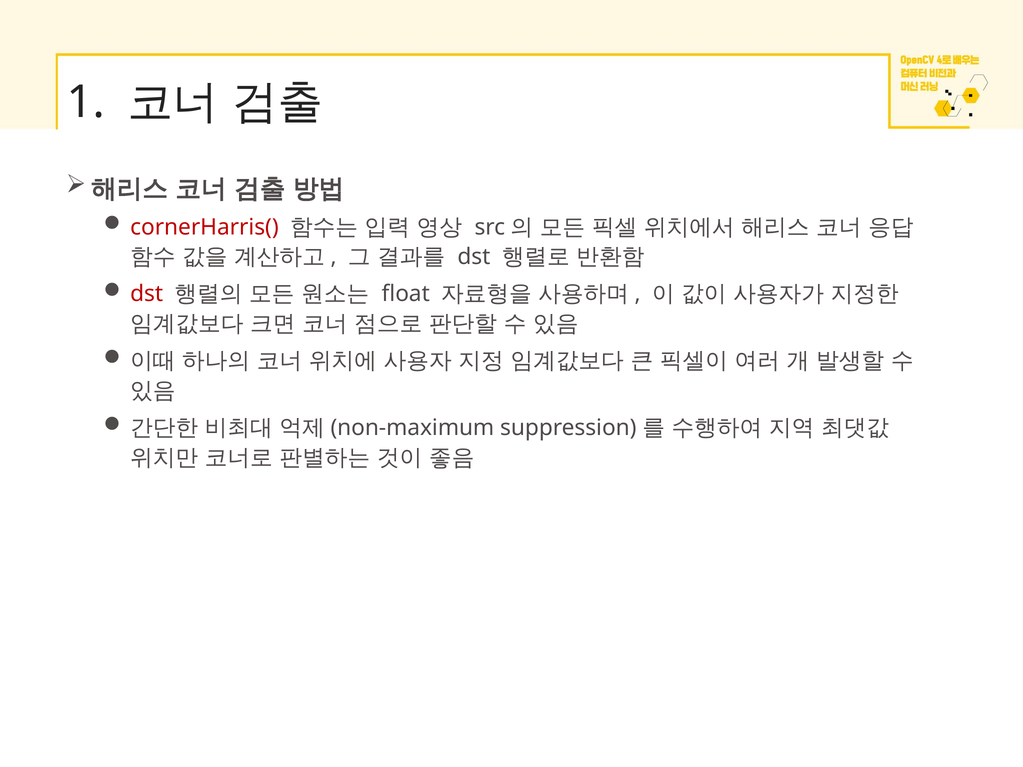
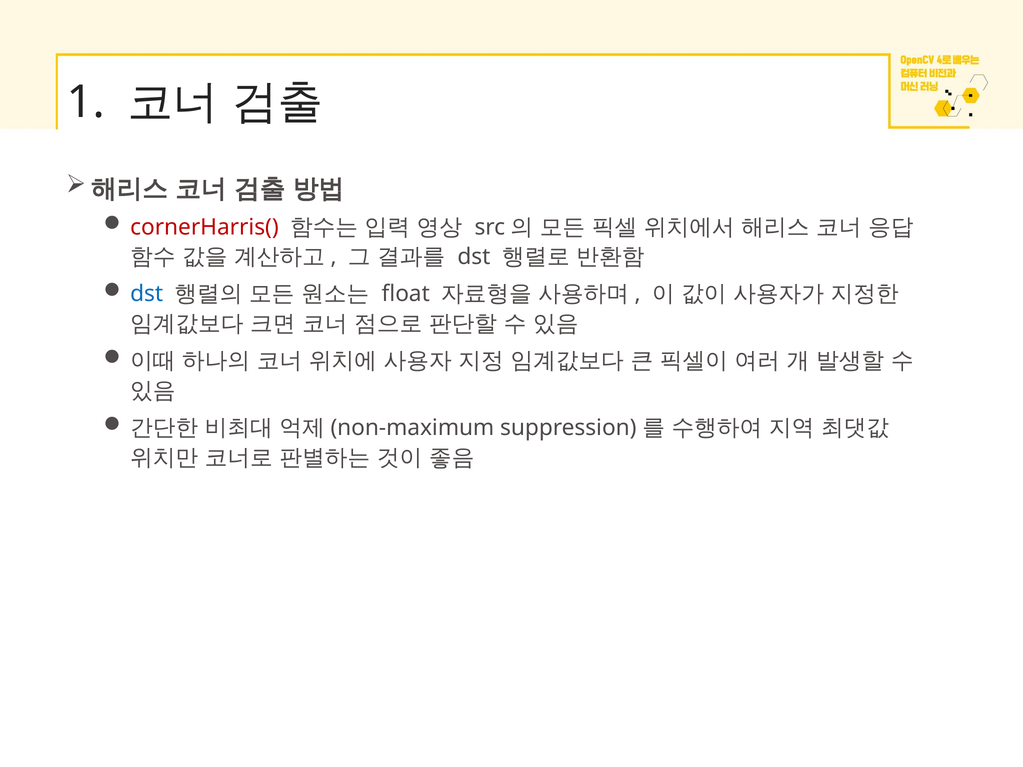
dst colour: red -> blue (147, 294)
